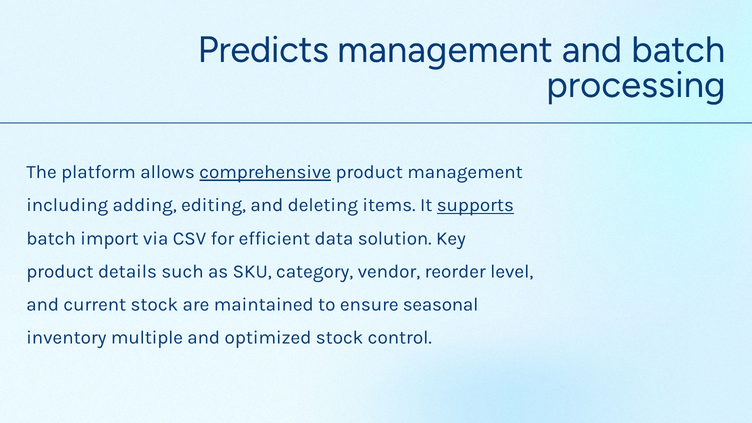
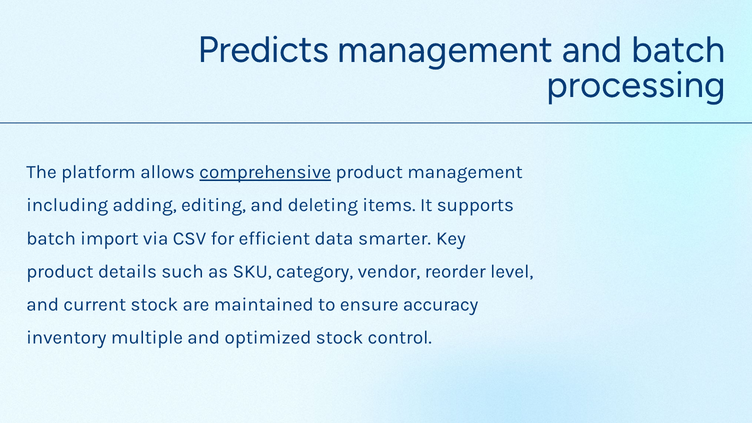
supports underline: present -> none (475, 205)
solution: solution -> smarter (395, 238)
seasonal: seasonal -> accuracy (441, 304)
